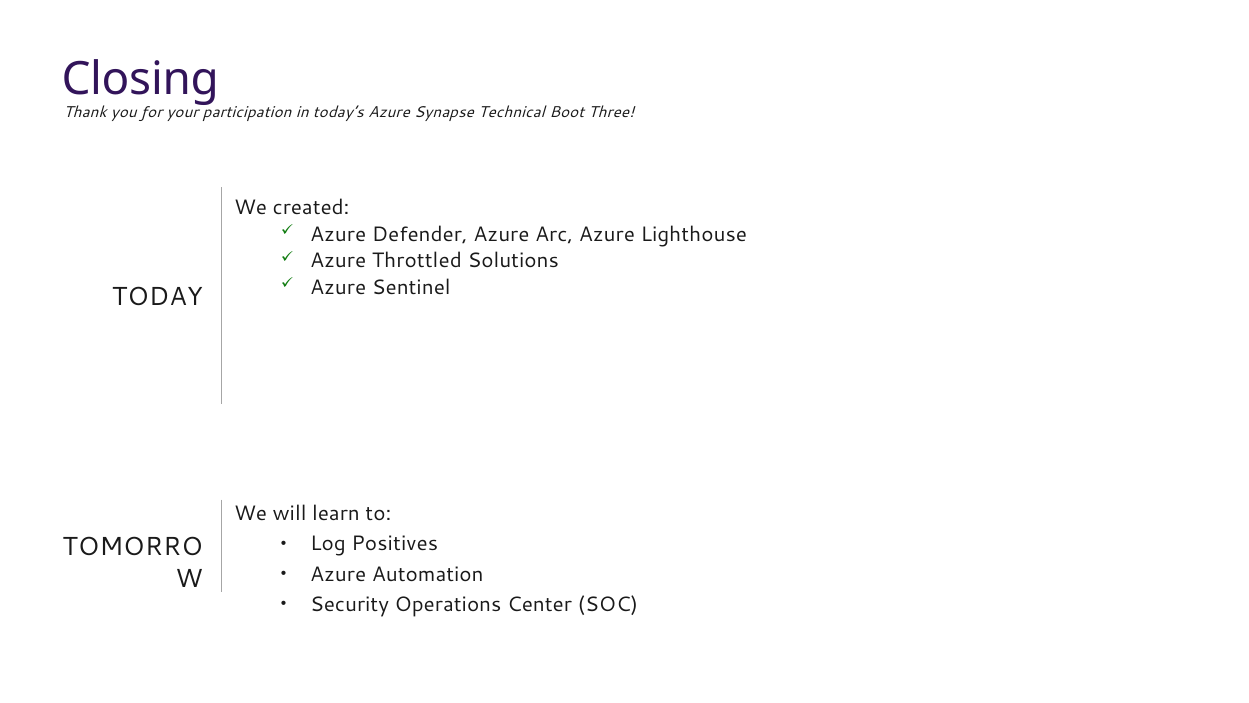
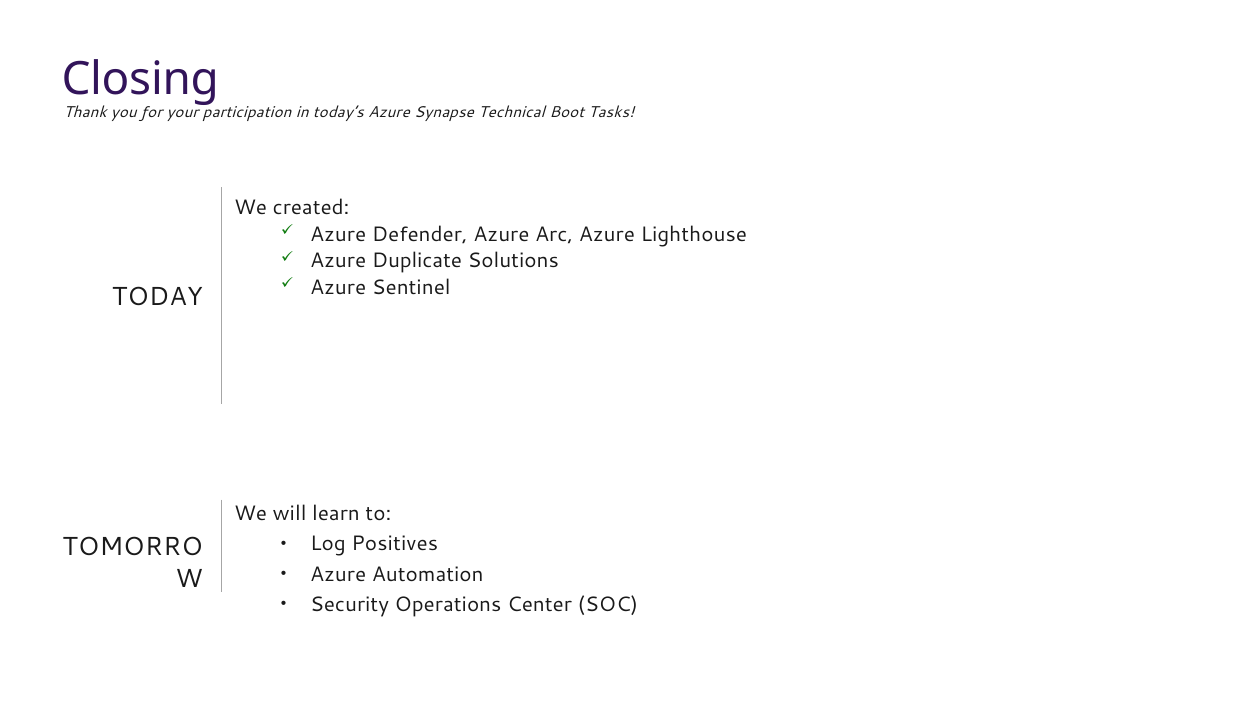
Three: Three -> Tasks (611, 112)
Throttled: Throttled -> Duplicate (417, 261)
